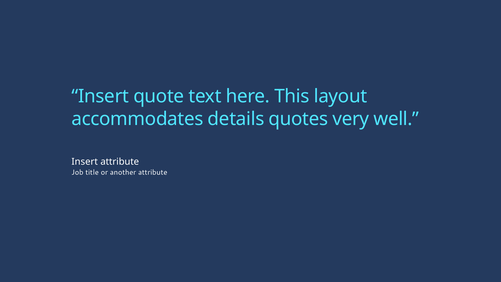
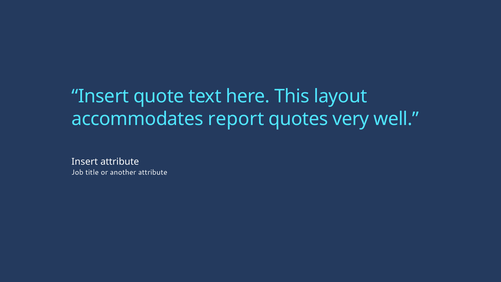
details: details -> report (236, 119)
